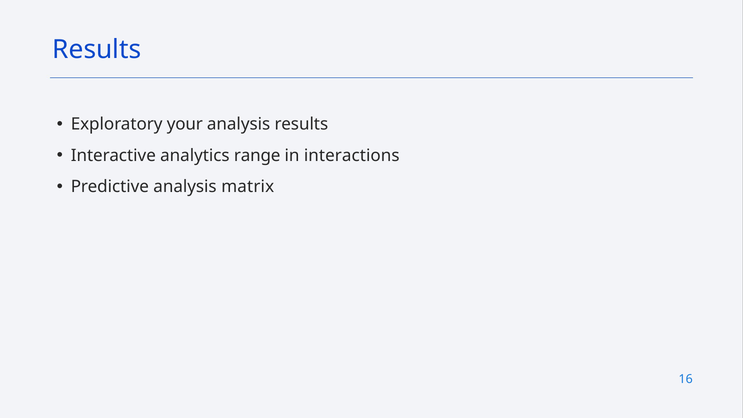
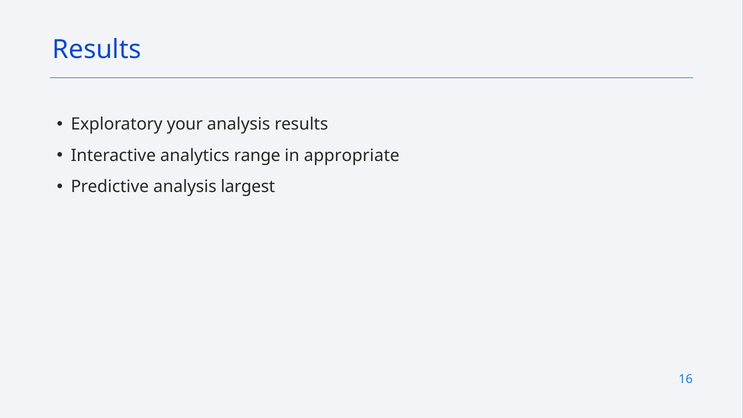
interactions: interactions -> appropriate (352, 156)
matrix: matrix -> largest (248, 187)
